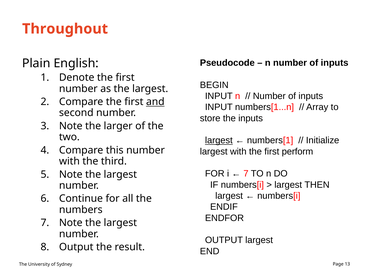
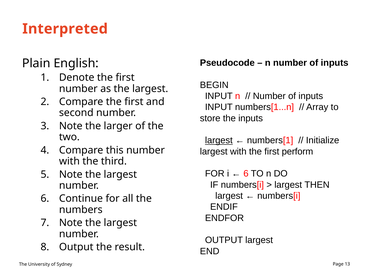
Throughout: Throughout -> Interpreted (65, 29)
and underline: present -> none (155, 102)
7: 7 -> 6 (246, 174)
